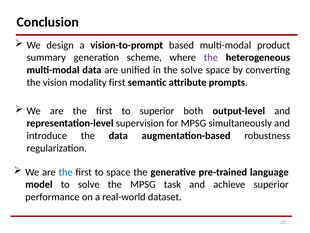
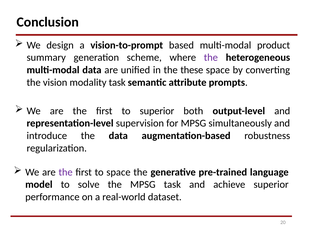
the solve: solve -> these (192, 70)
modality first: first -> task (117, 82)
the colour: blue -> purple (66, 172)
